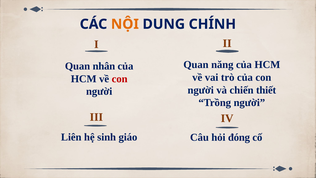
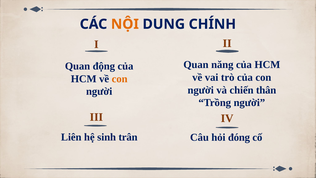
nhân: nhân -> động (104, 66)
con colour: red -> orange (120, 79)
thiết: thiết -> thân (266, 90)
giáo: giáo -> trân (128, 137)
